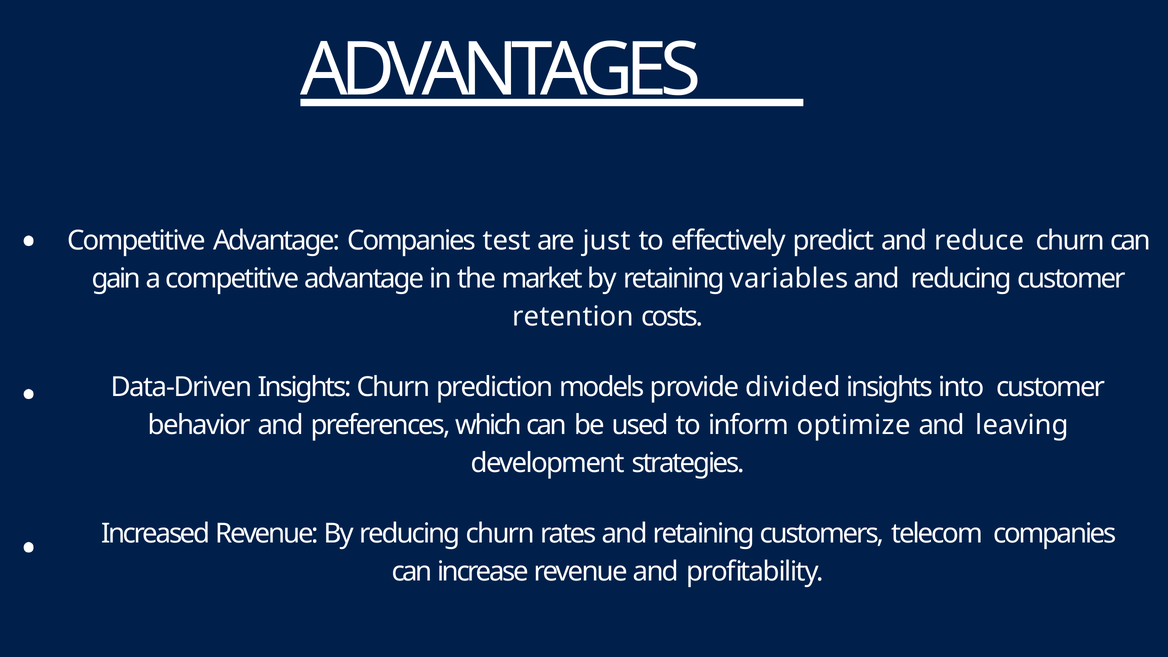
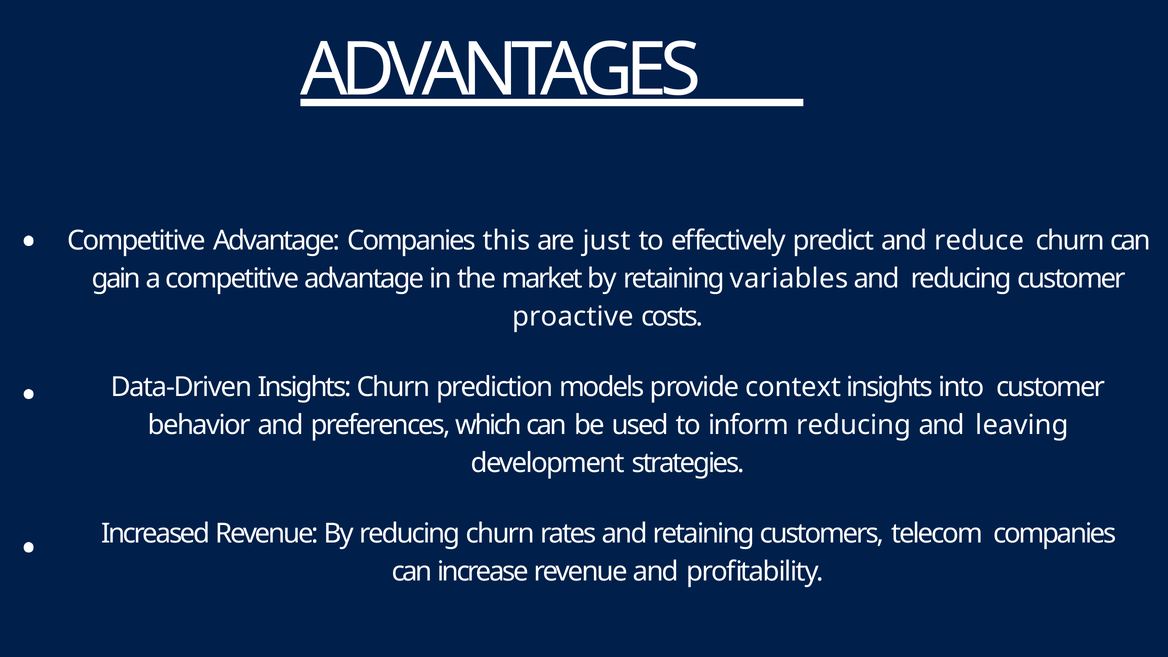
test: test -> this (507, 240)
retention: retention -> proactive (573, 316)
divided: divided -> context (793, 387)
inform optimize: optimize -> reducing (854, 425)
